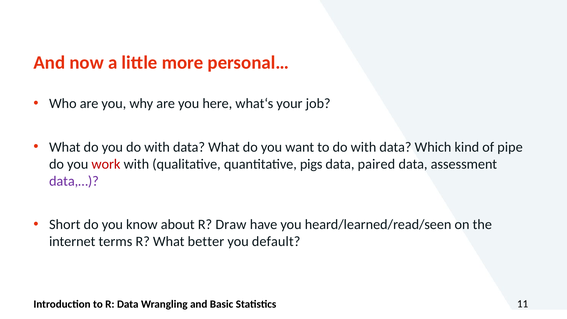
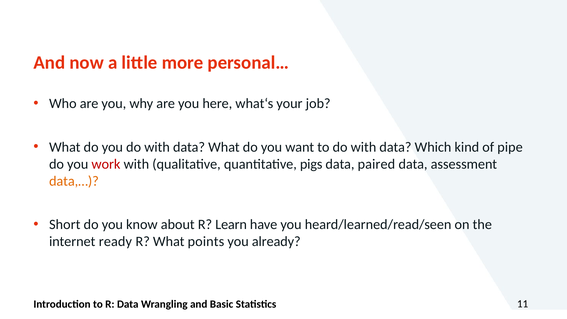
data,… colour: purple -> orange (74, 181)
Draw: Draw -> Learn (231, 225)
terms: terms -> ready (115, 242)
better: better -> points (206, 242)
default: default -> already (276, 242)
